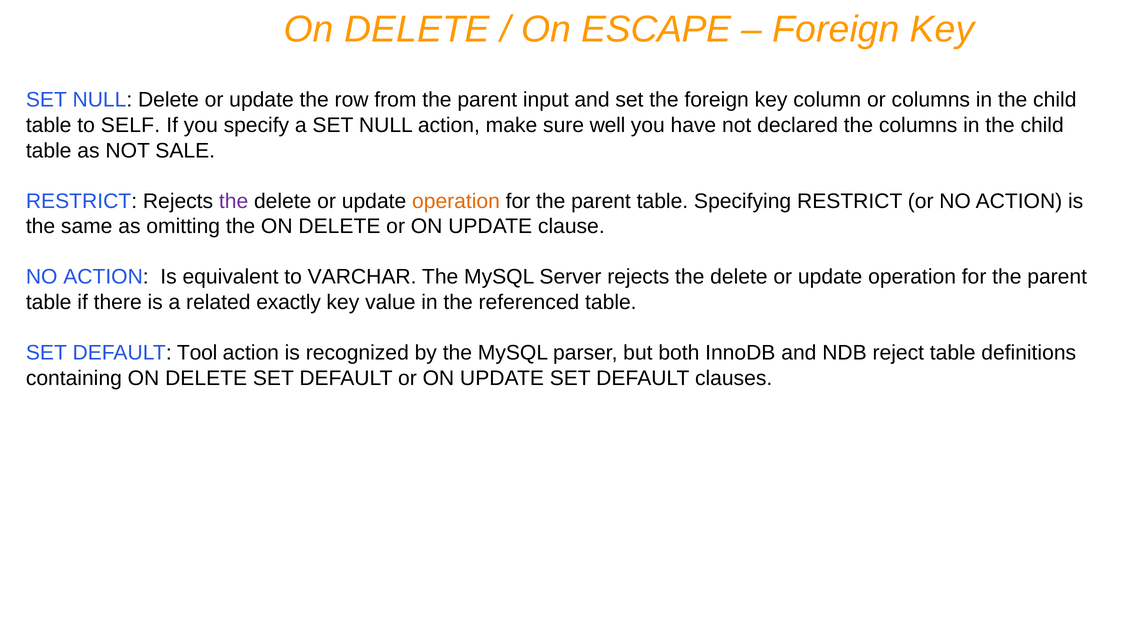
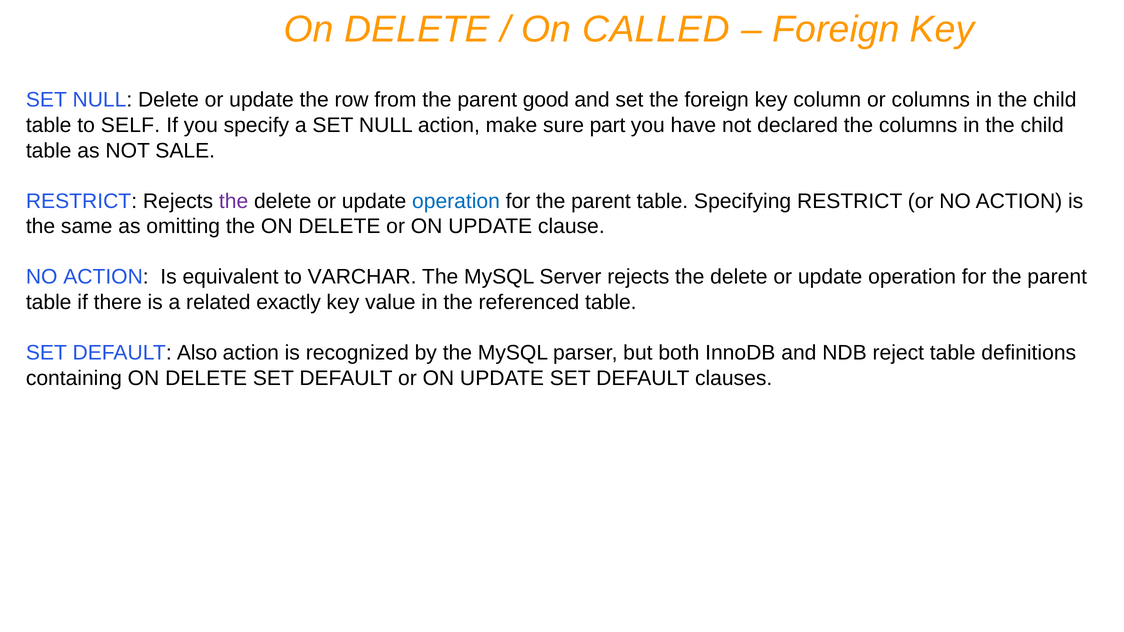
ESCAPE: ESCAPE -> CALLED (656, 29)
input: input -> good (546, 100)
well: well -> part (608, 125)
operation colour: orange -> blue (456, 201)
Tool: Tool -> Also (197, 353)
